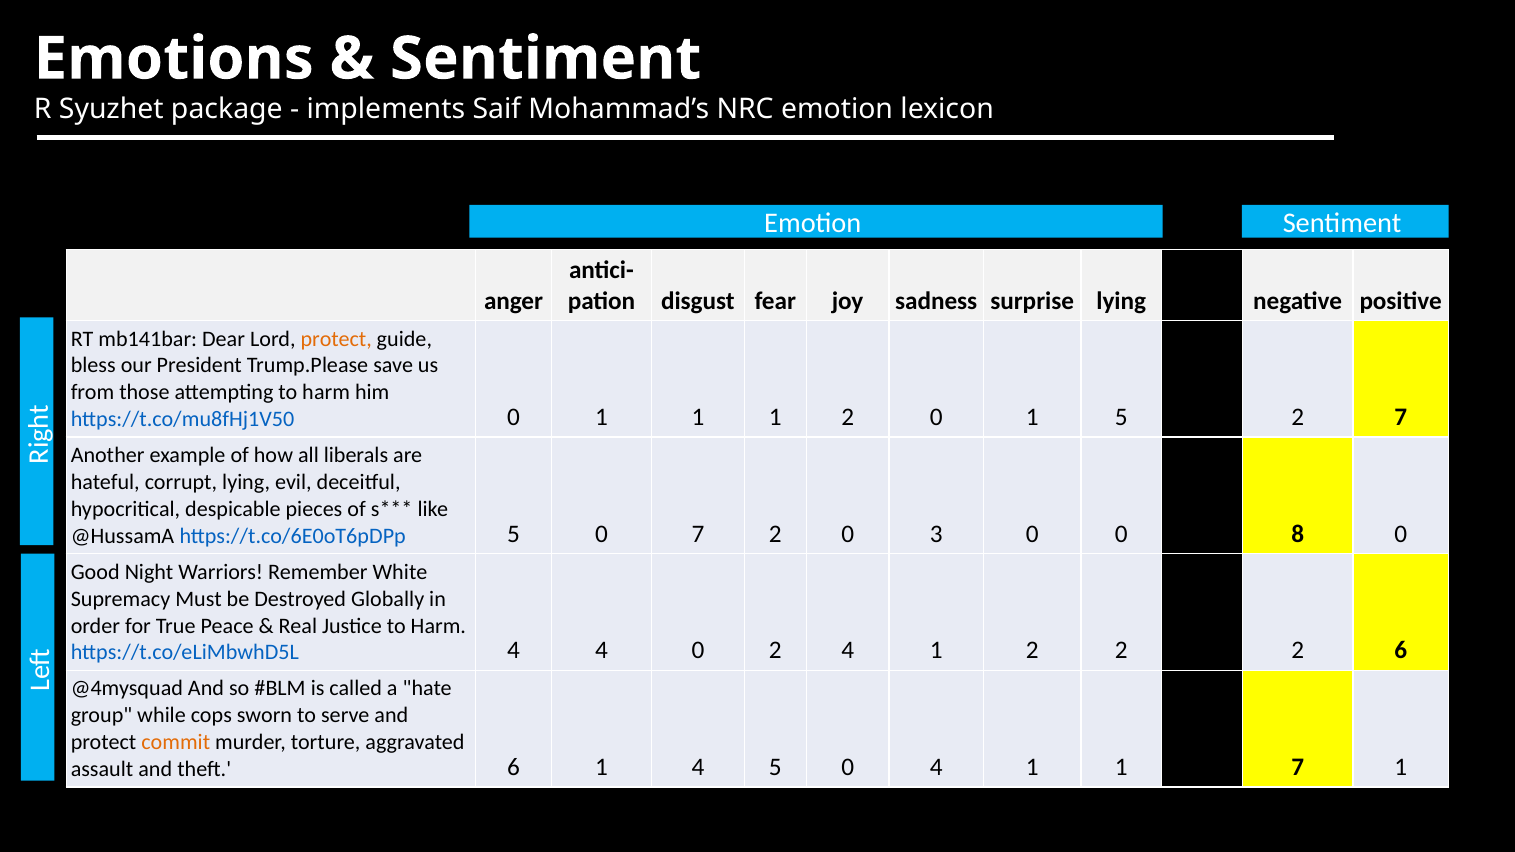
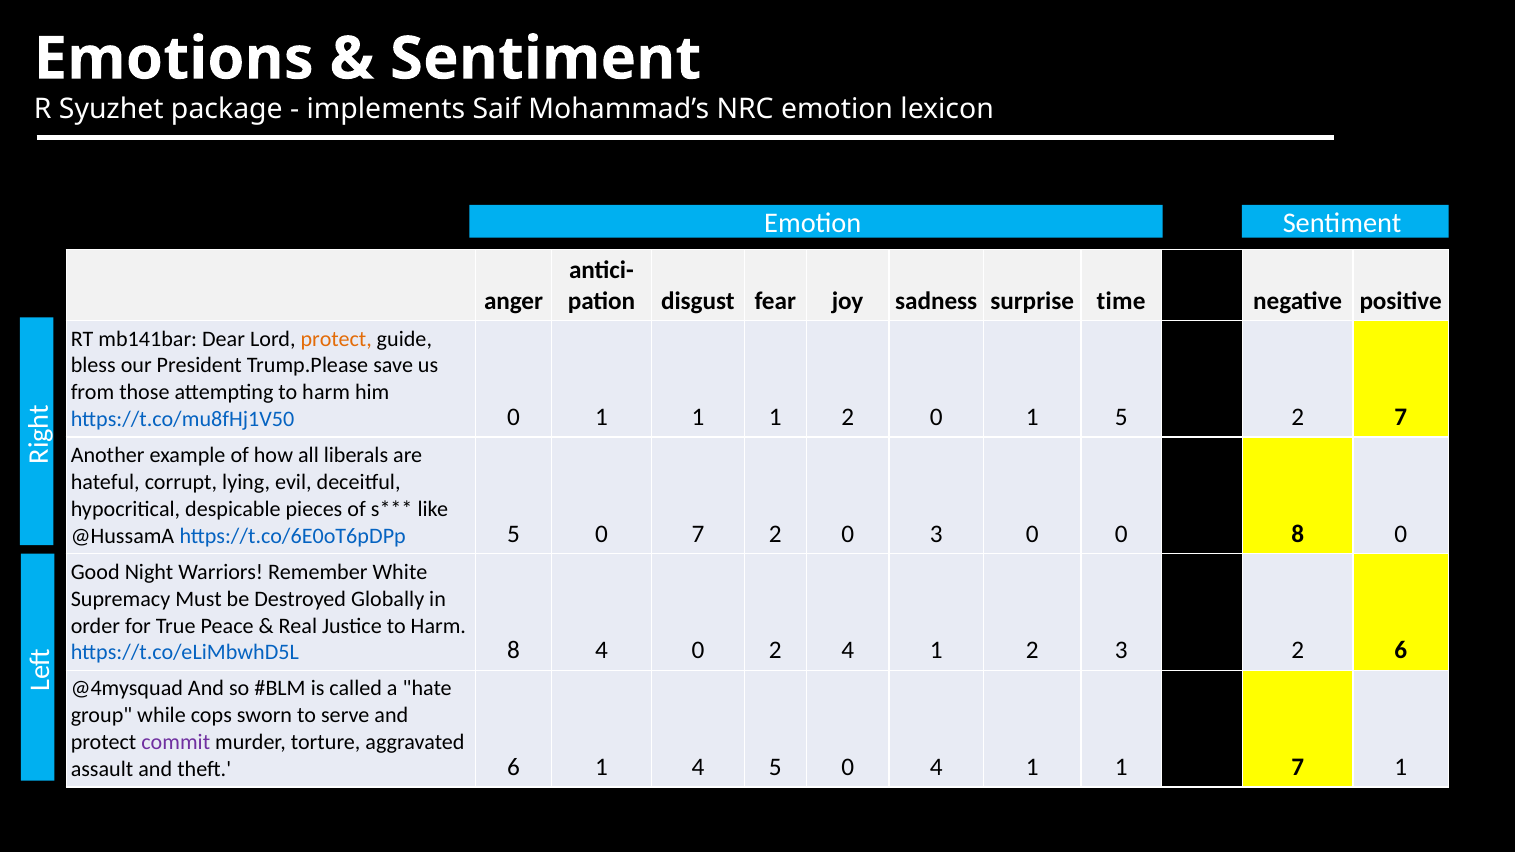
surprise lying: lying -> time (1121, 301)
https://t.co/eLiMbwhD5L 4: 4 -> 8 (514, 651)
1 2 2: 2 -> 3 (1121, 651)
commit colour: orange -> purple (176, 742)
